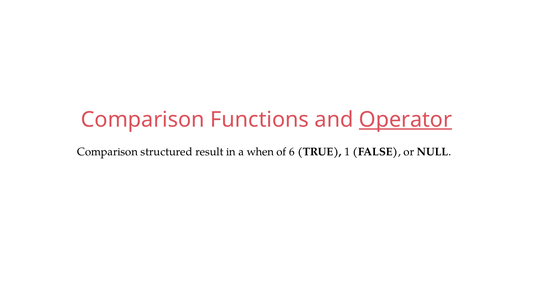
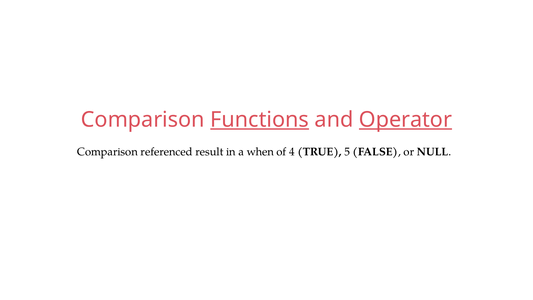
Functions underline: none -> present (260, 120)
structured: structured -> referenced (167, 152)
6: 6 -> 4 (292, 152)
1: 1 -> 5 (347, 152)
